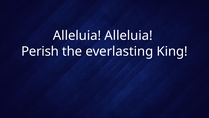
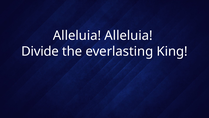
Perish: Perish -> Divide (40, 51)
